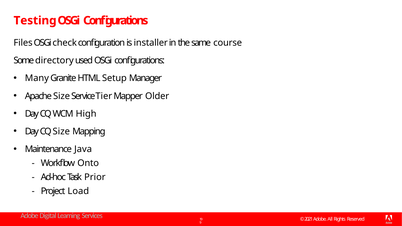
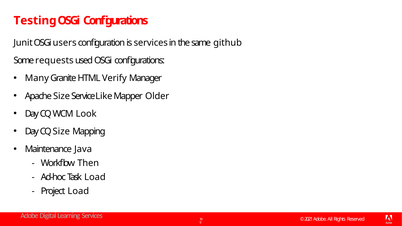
Files: Files -> Junit (23, 43)
check: check -> users (65, 43)
is installer: installer -> services (151, 43)
course: course -> github (228, 43)
directory: directory -> requests (54, 61)
Setup: Setup -> Verify (114, 78)
Tier: Tier -> Like (104, 96)
High: High -> Look (86, 114)
Onto: Onto -> Then (88, 163)
Task Prior: Prior -> Load (95, 177)
